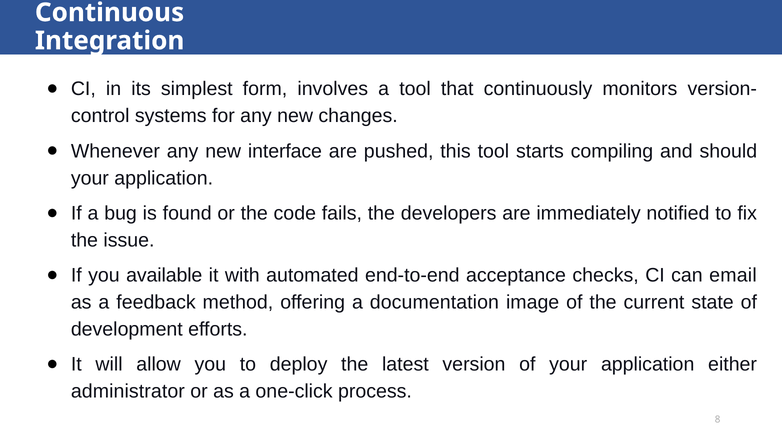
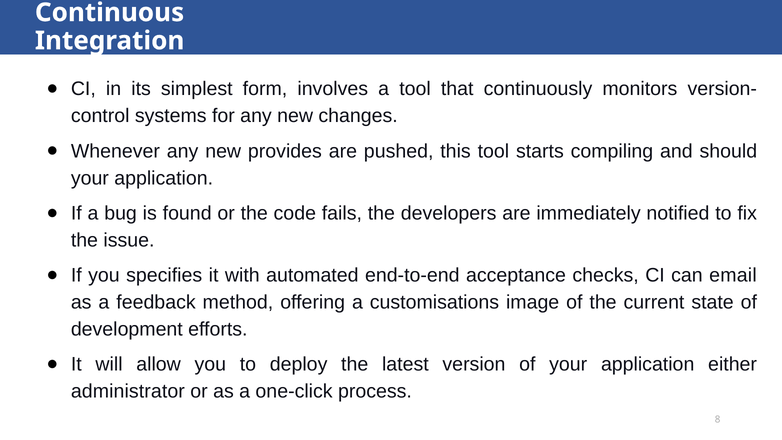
interface: interface -> provides (285, 151)
available: available -> specifies (164, 275)
documentation: documentation -> customisations (434, 302)
